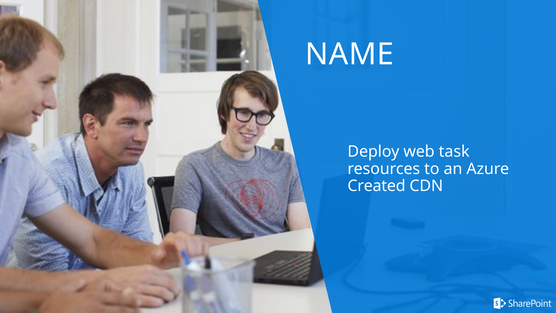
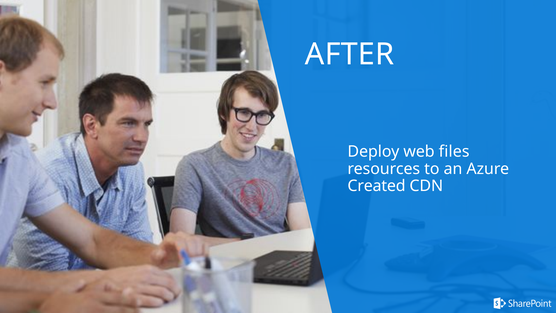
NAME: NAME -> AFTER (350, 54)
task: task -> files (454, 151)
